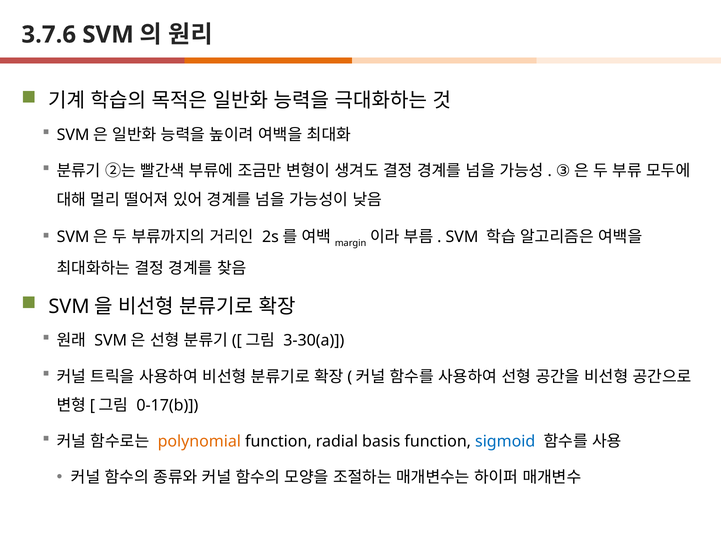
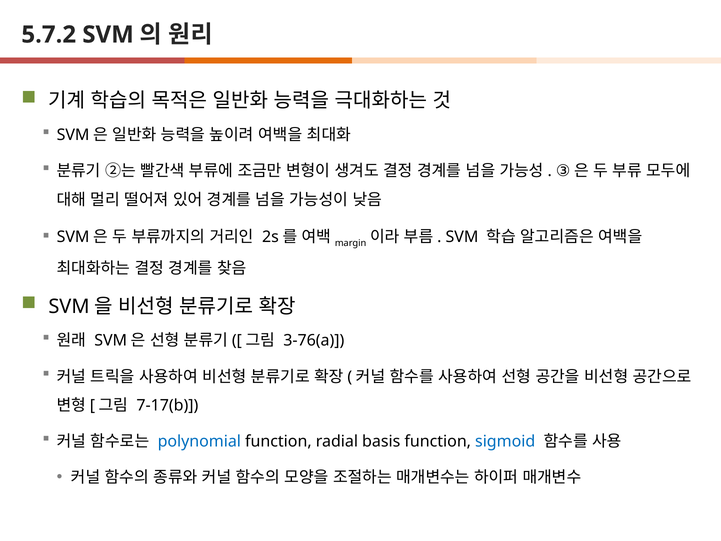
3.7.6: 3.7.6 -> 5.7.2 (49, 35)
3-30(a: 3-30(a -> 3-76(a (314, 341)
0-17(b: 0-17(b -> 7-17(b (167, 405)
polynomial colour: orange -> blue (199, 441)
